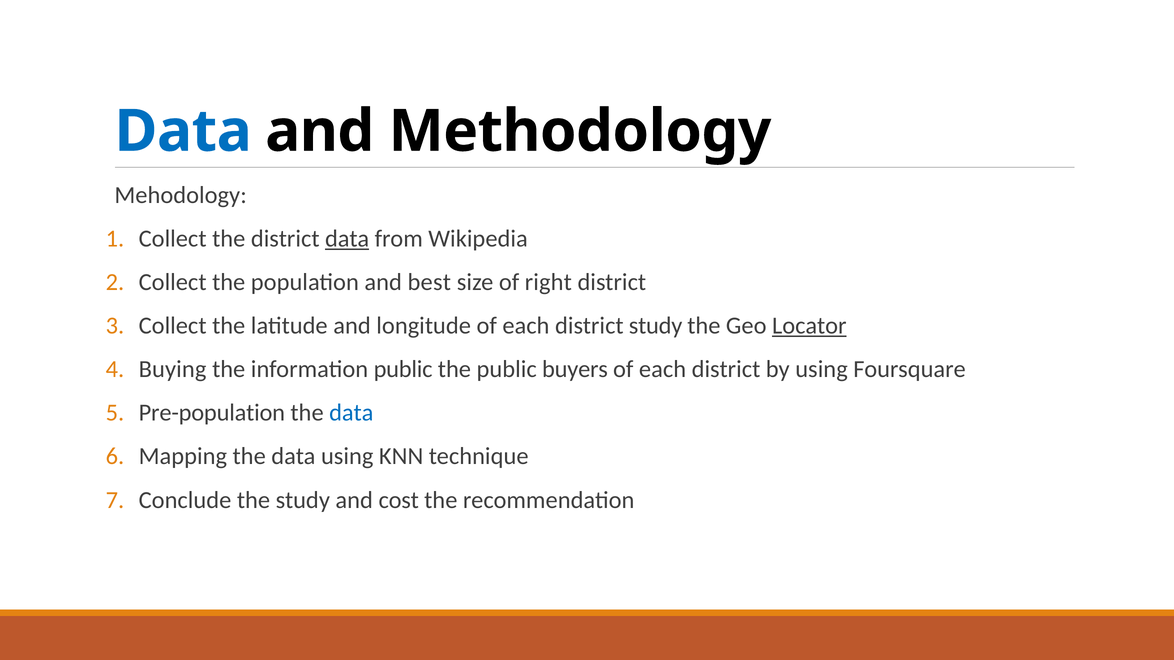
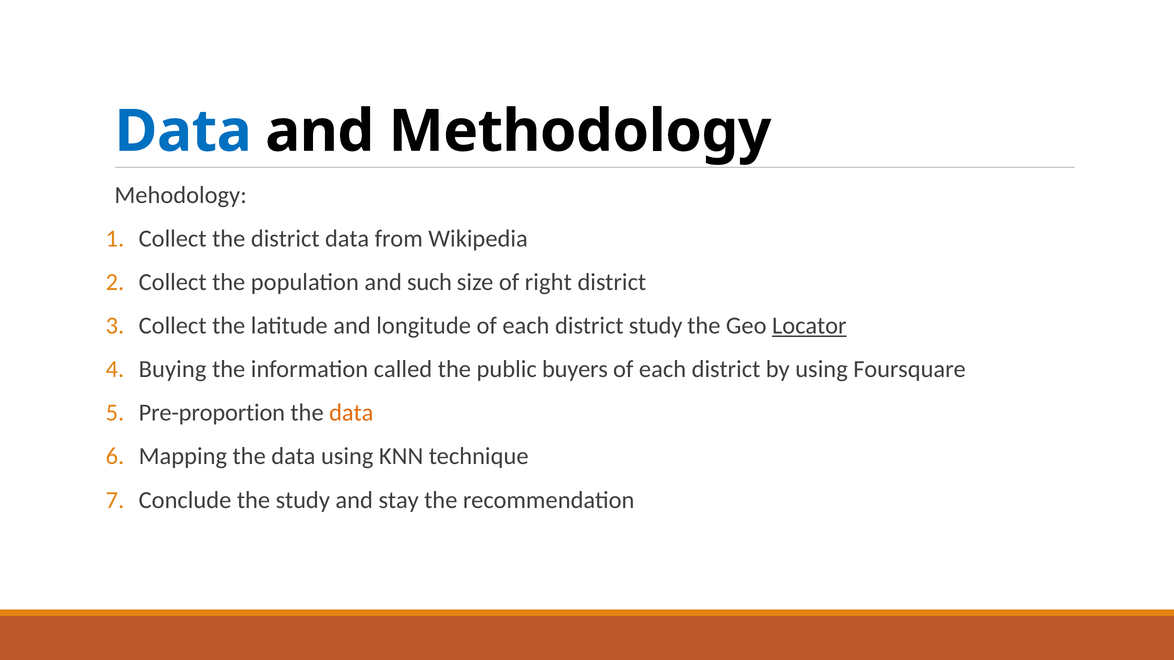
data underline: present -> none (347, 239)
best: best -> such (429, 282)
information public: public -> called (403, 370)
Pre-population: Pre-population -> Pre-proportion (212, 413)
data colour: blue -> orange (351, 413)
cost: cost -> stay (399, 500)
